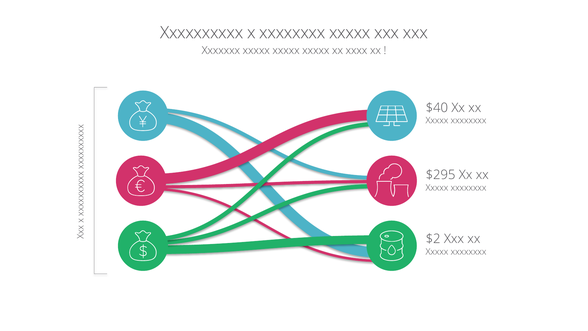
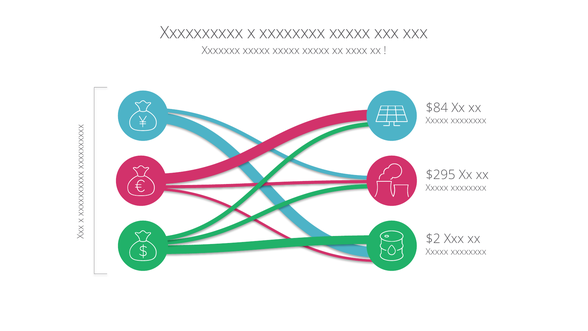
$40: $40 -> $84 (437, 108)
